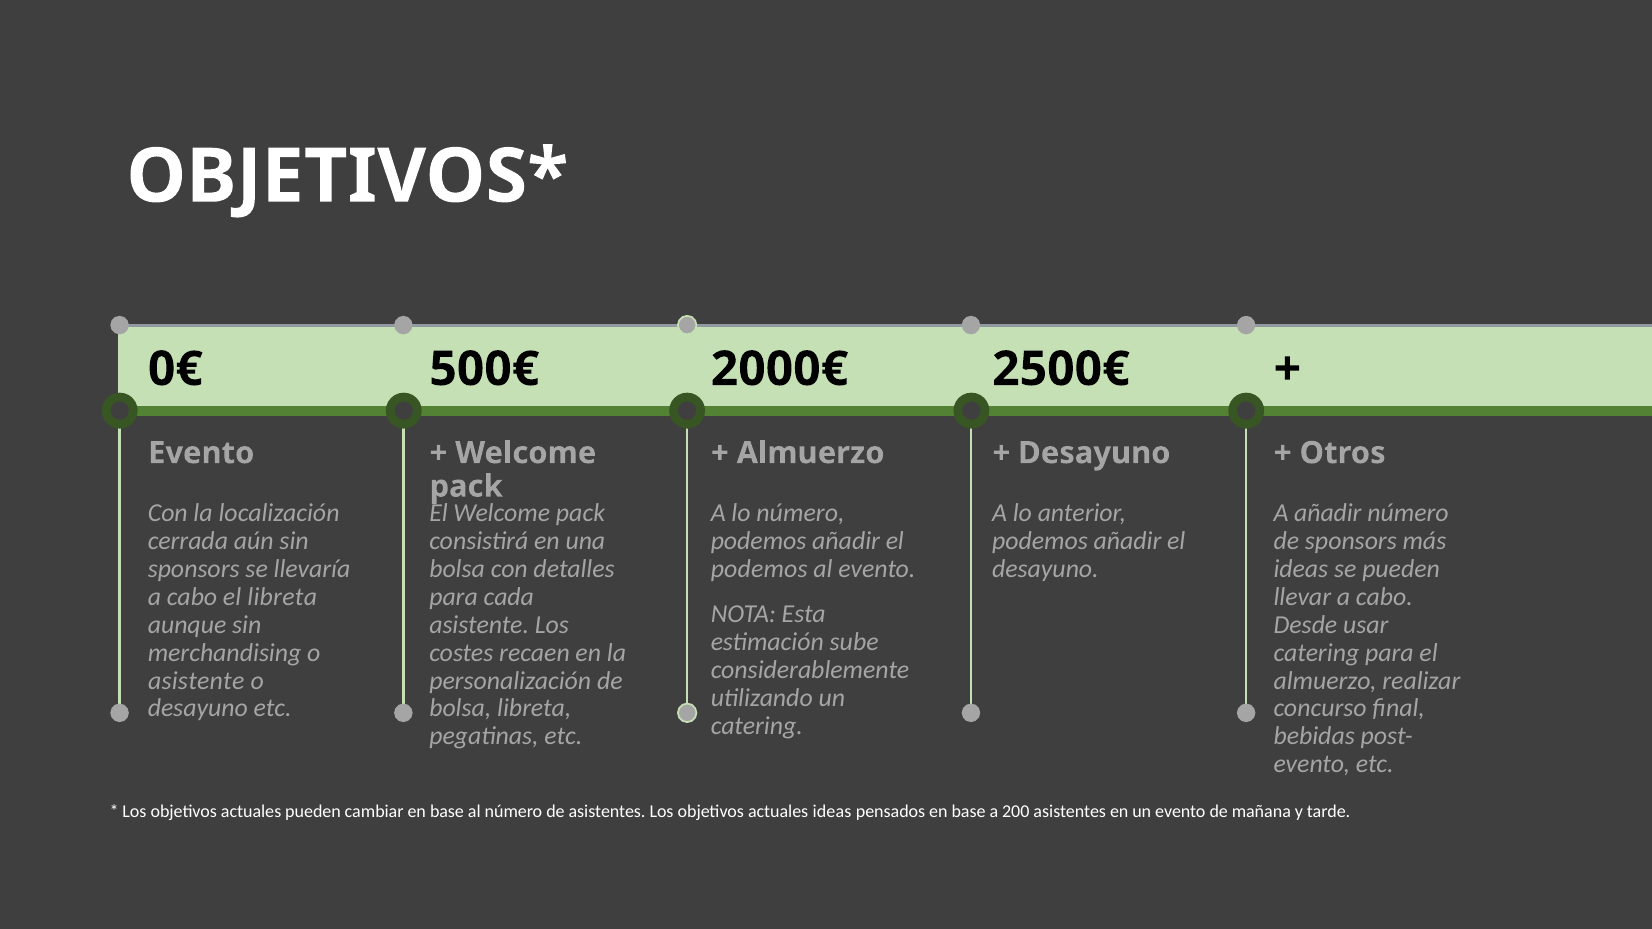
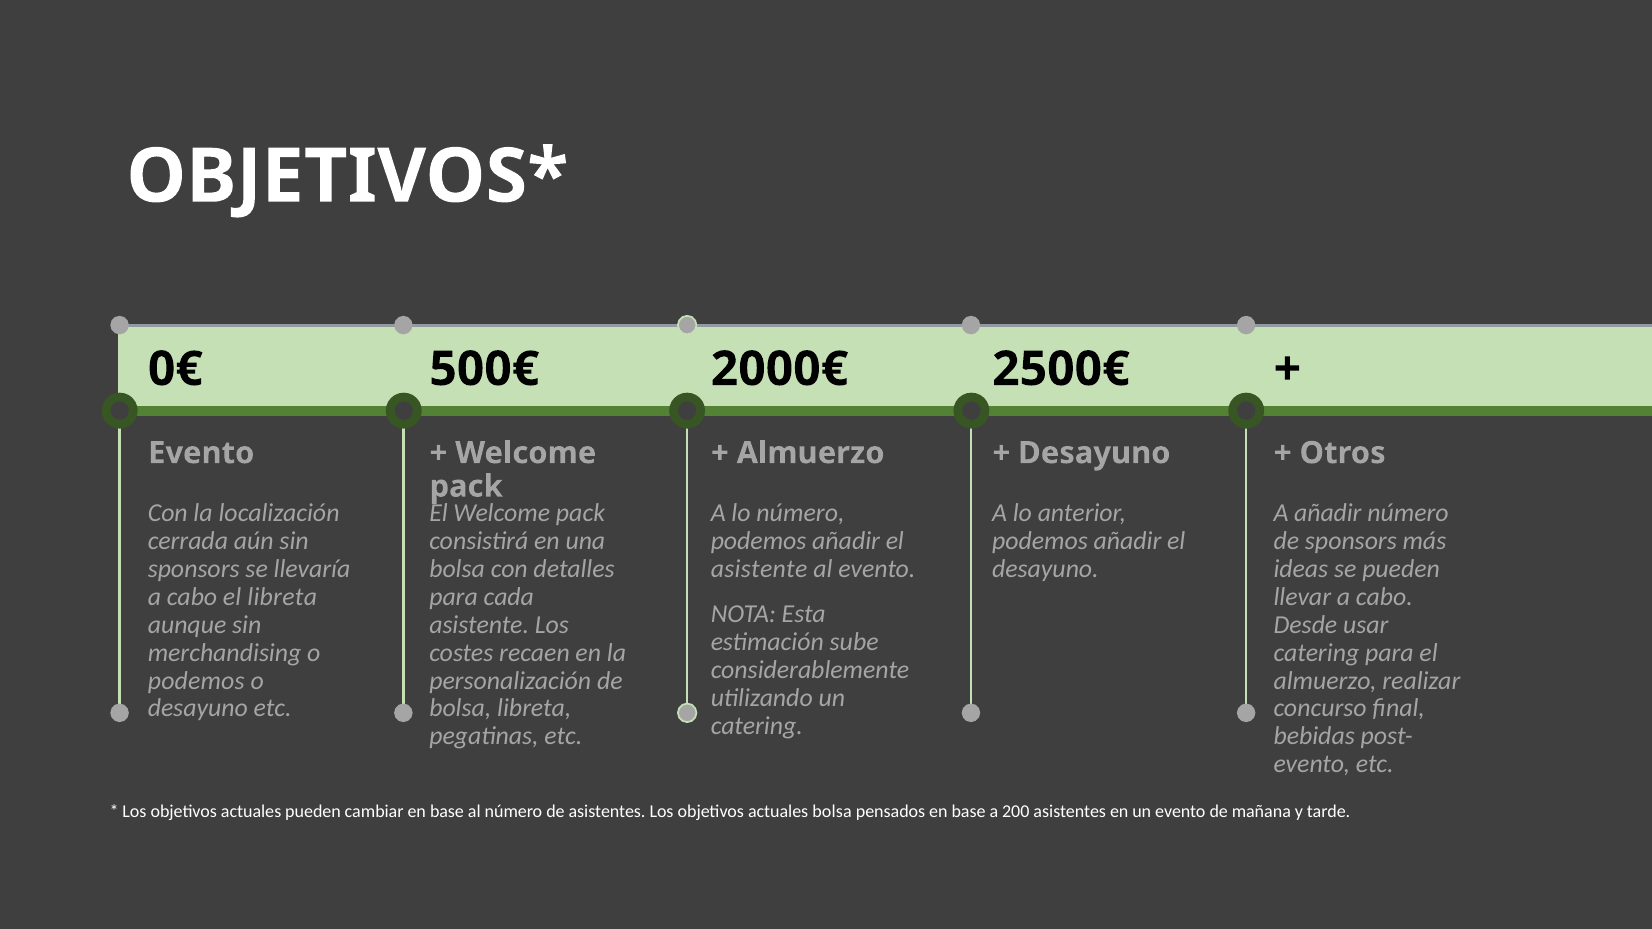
podemos: podemos -> asistente (759, 569)
asistente: asistente -> podemos (196, 681)
actuales ideas: ideas -> bolsa (832, 811)
